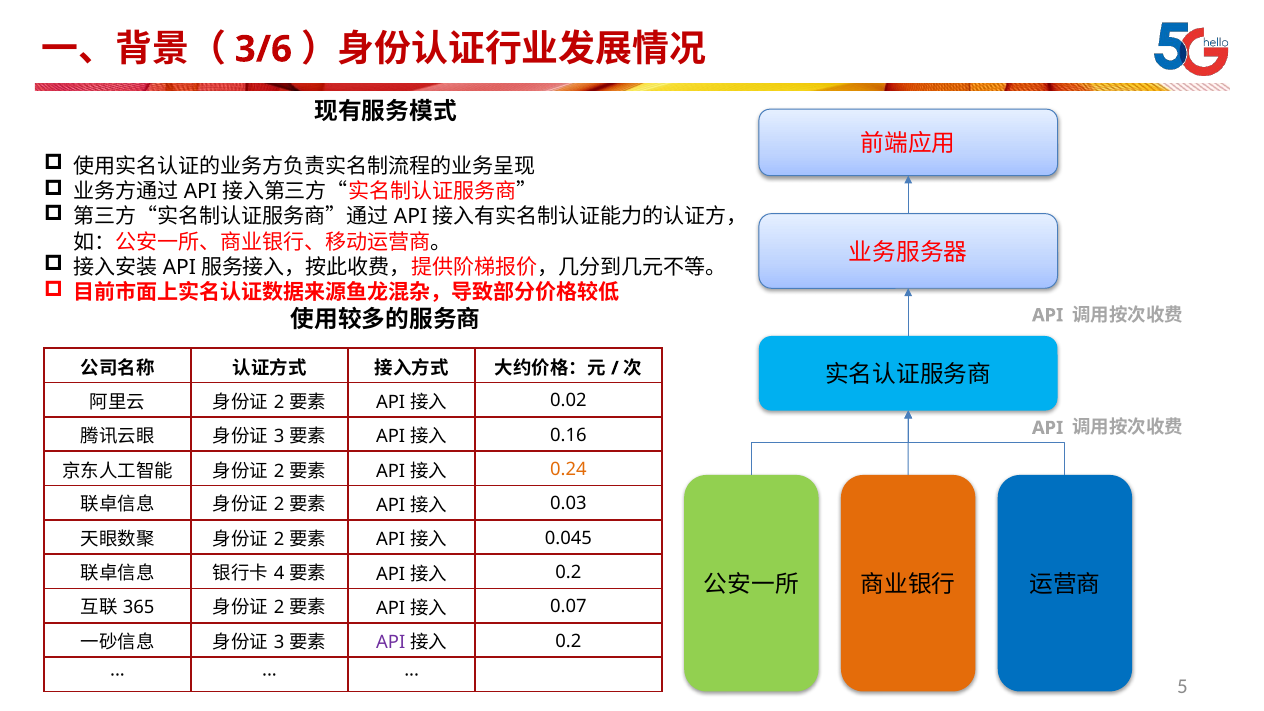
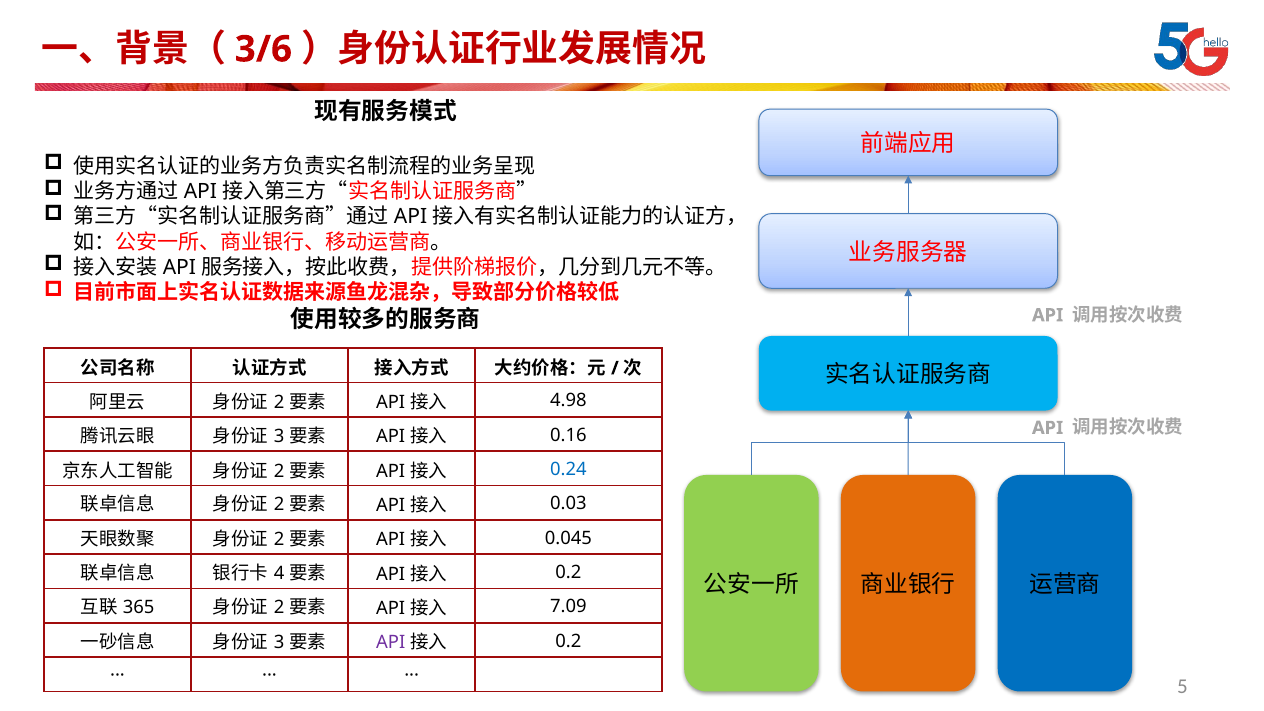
0.02: 0.02 -> 4.98 (568, 401)
0.24 colour: orange -> blue (568, 469)
0.07: 0.07 -> 7.09 (568, 607)
